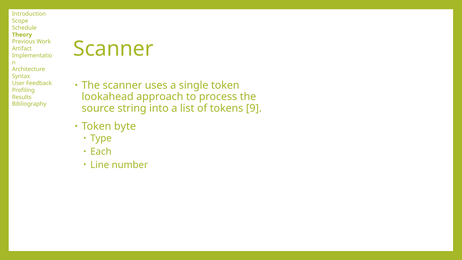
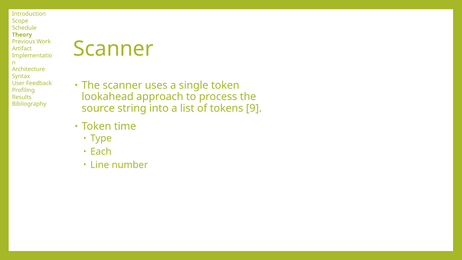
byte: byte -> time (125, 126)
